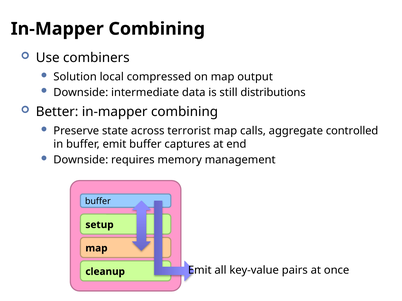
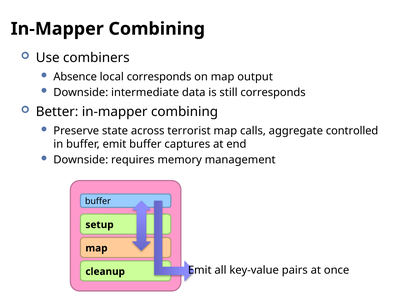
Solution: Solution -> Absence (75, 77)
local compressed: compressed -> corresponds (159, 77)
still distributions: distributions -> corresponds (273, 93)
